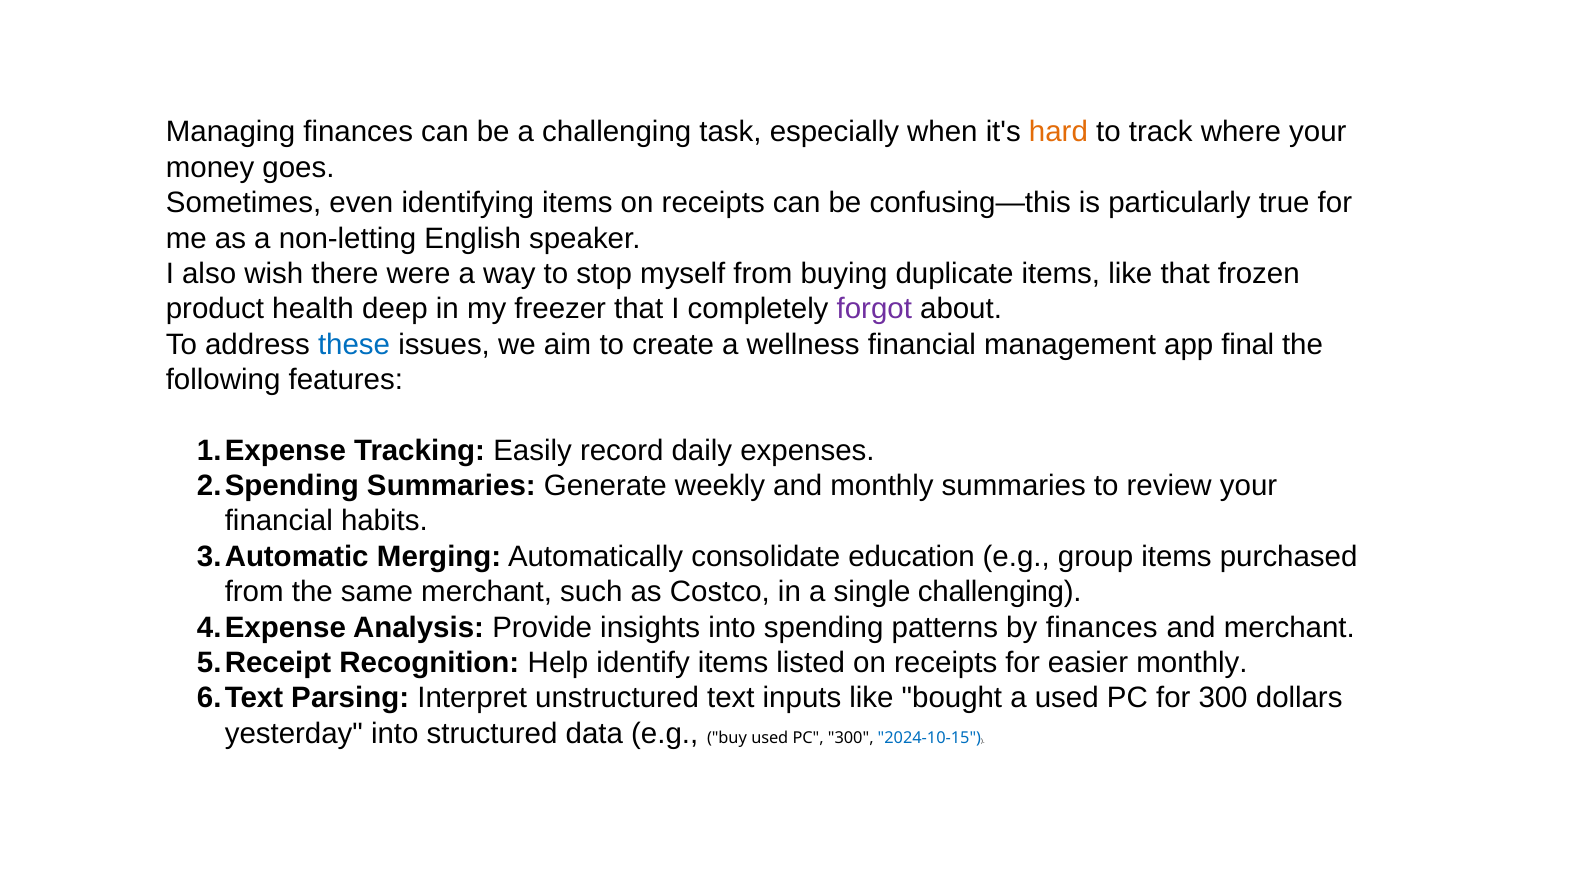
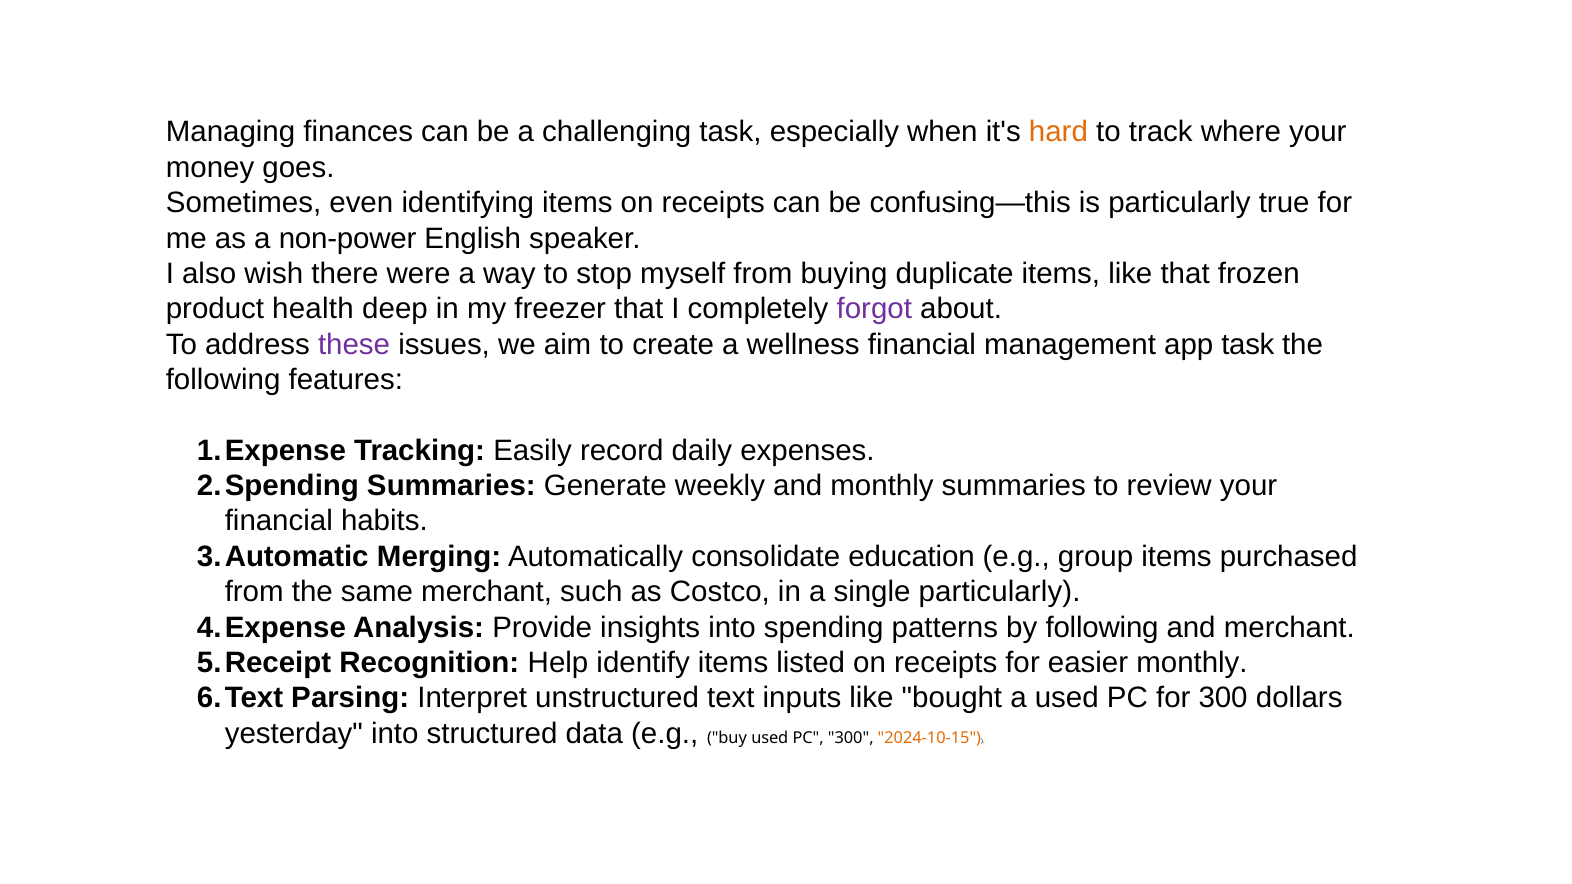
non-letting: non-letting -> non-power (348, 238)
these colour: blue -> purple (354, 345)
app final: final -> task (1248, 345)
single challenging: challenging -> particularly (1000, 592)
by finances: finances -> following (1102, 627)
2024-10-15 colour: blue -> orange (929, 738)
